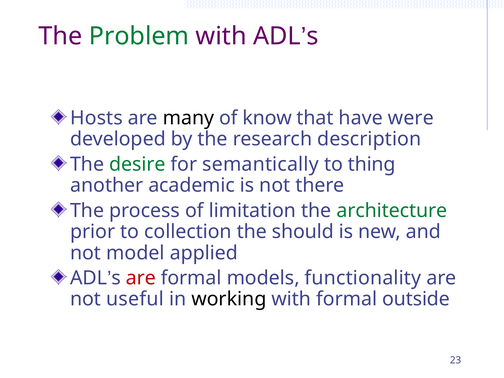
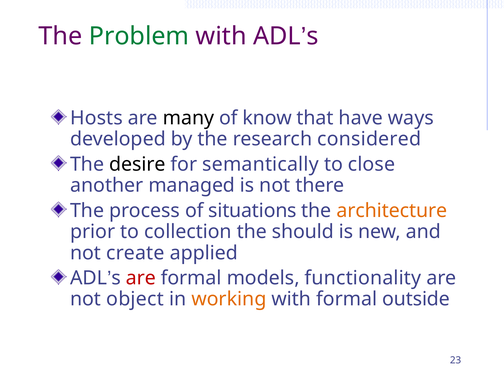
were: were -> ways (411, 118)
description: description -> considered (369, 139)
desire colour: green -> black (137, 164)
thing: thing -> close (372, 164)
academic: academic -> managed (192, 185)
limitation: limitation -> situations (252, 211)
architecture colour: green -> orange (392, 211)
model: model -> create (135, 253)
useful: useful -> object (135, 299)
working colour: black -> orange (229, 299)
